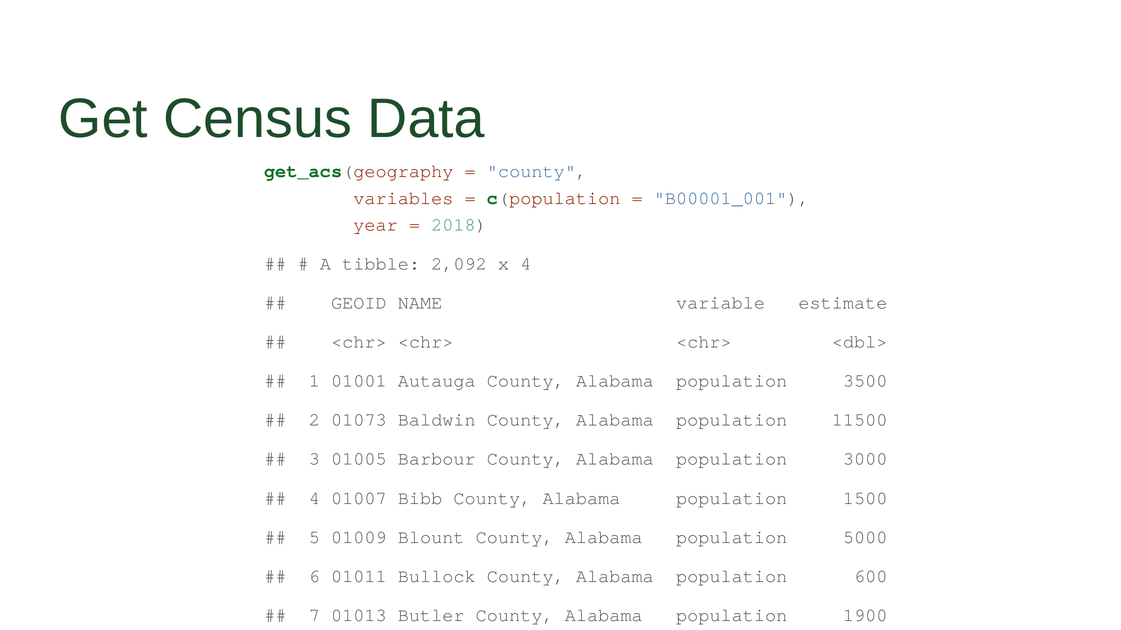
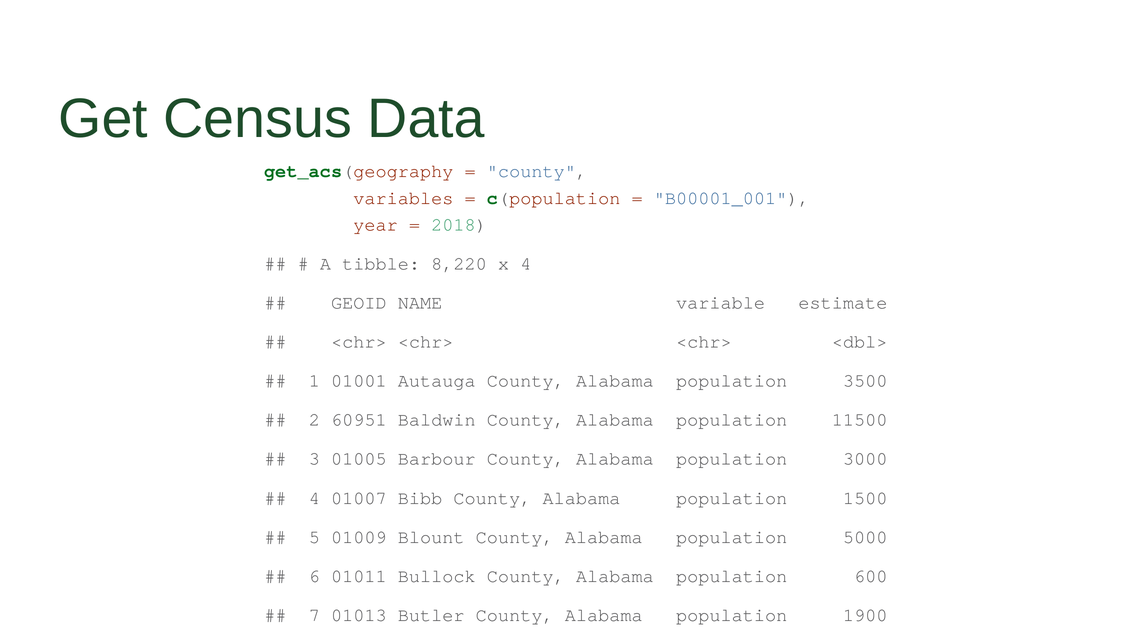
2,092: 2,092 -> 8,220 (459, 264)
01073: 01073 -> 60951 (359, 420)
